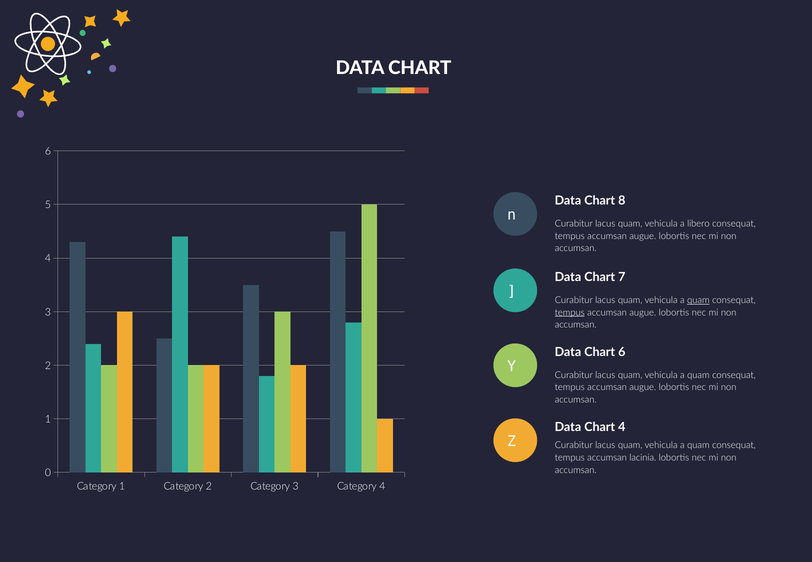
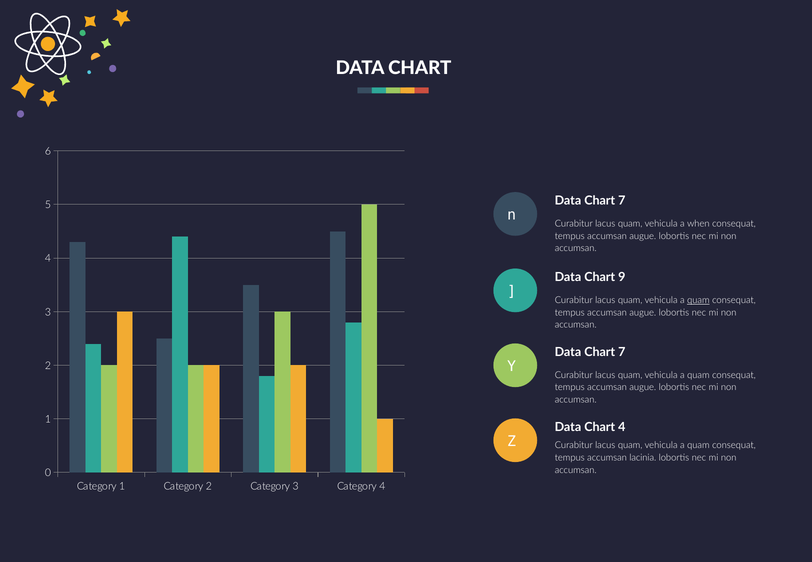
8: 8 -> 7 (622, 201)
libero: libero -> when (698, 224)
7: 7 -> 9 (622, 277)
tempus underline: present -> none (570, 313)
6: 6 -> 7 (622, 352)
